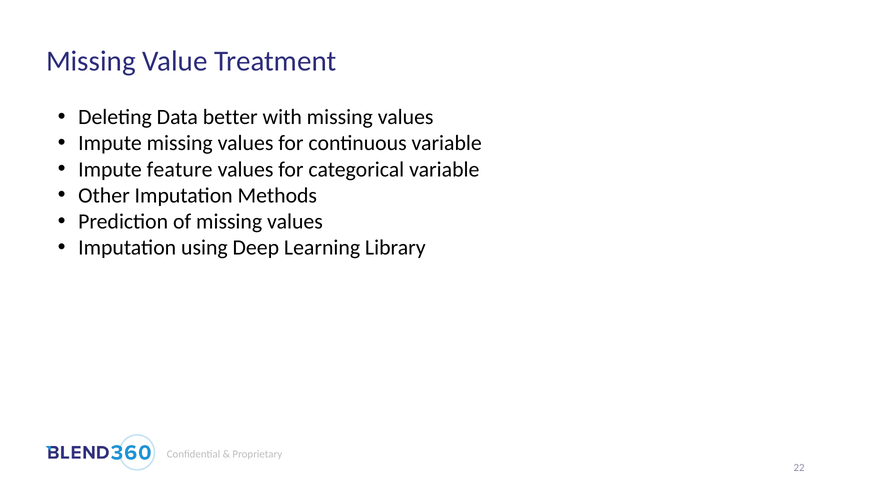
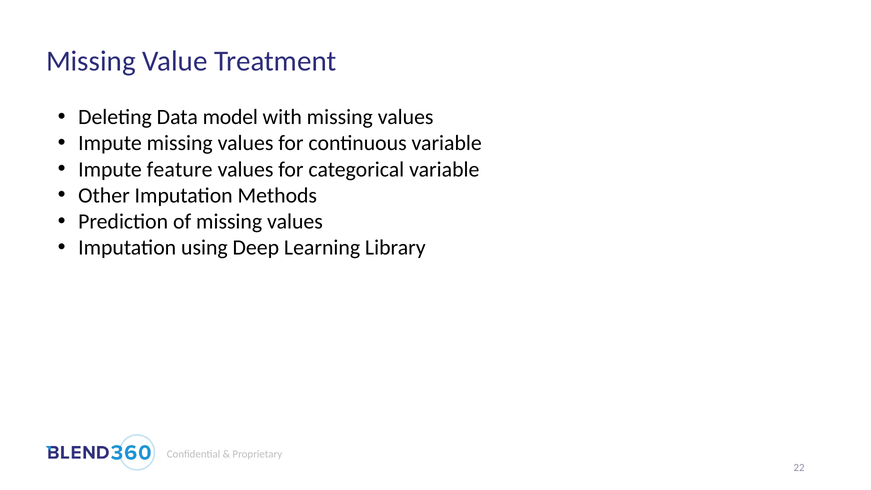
better: better -> model (230, 117)
